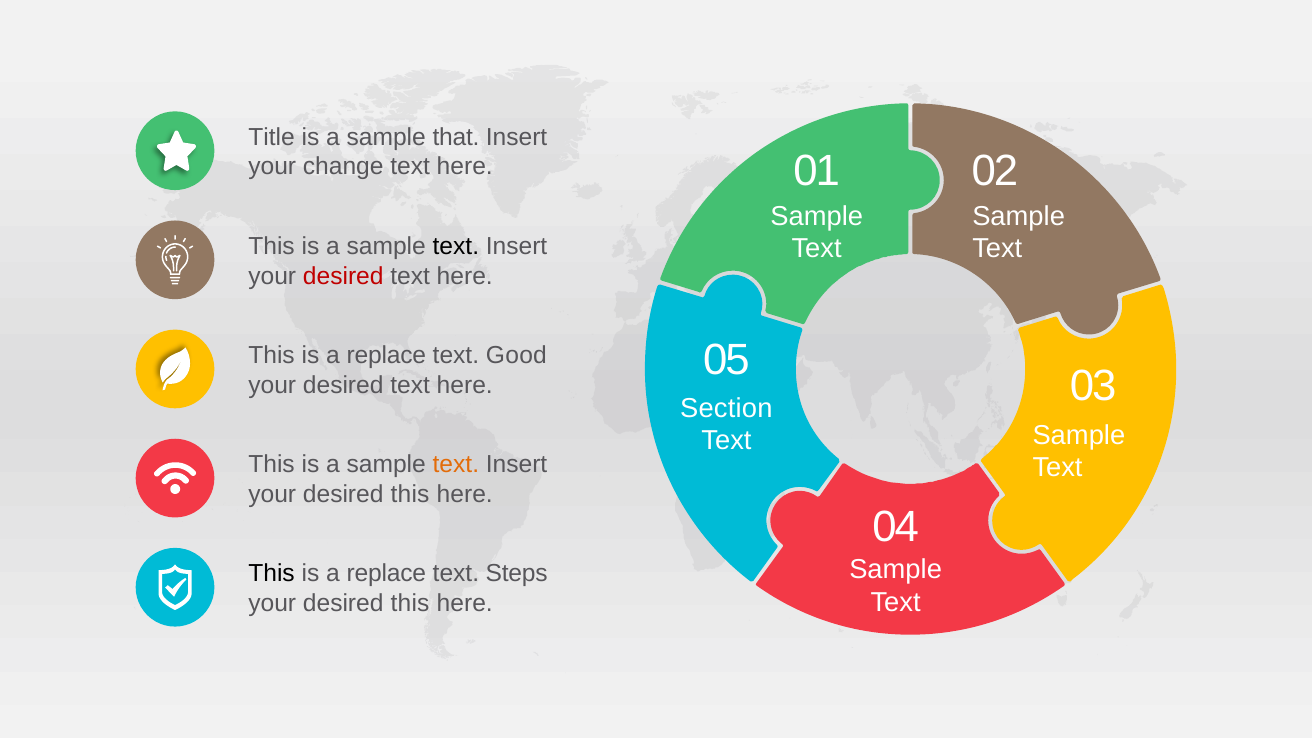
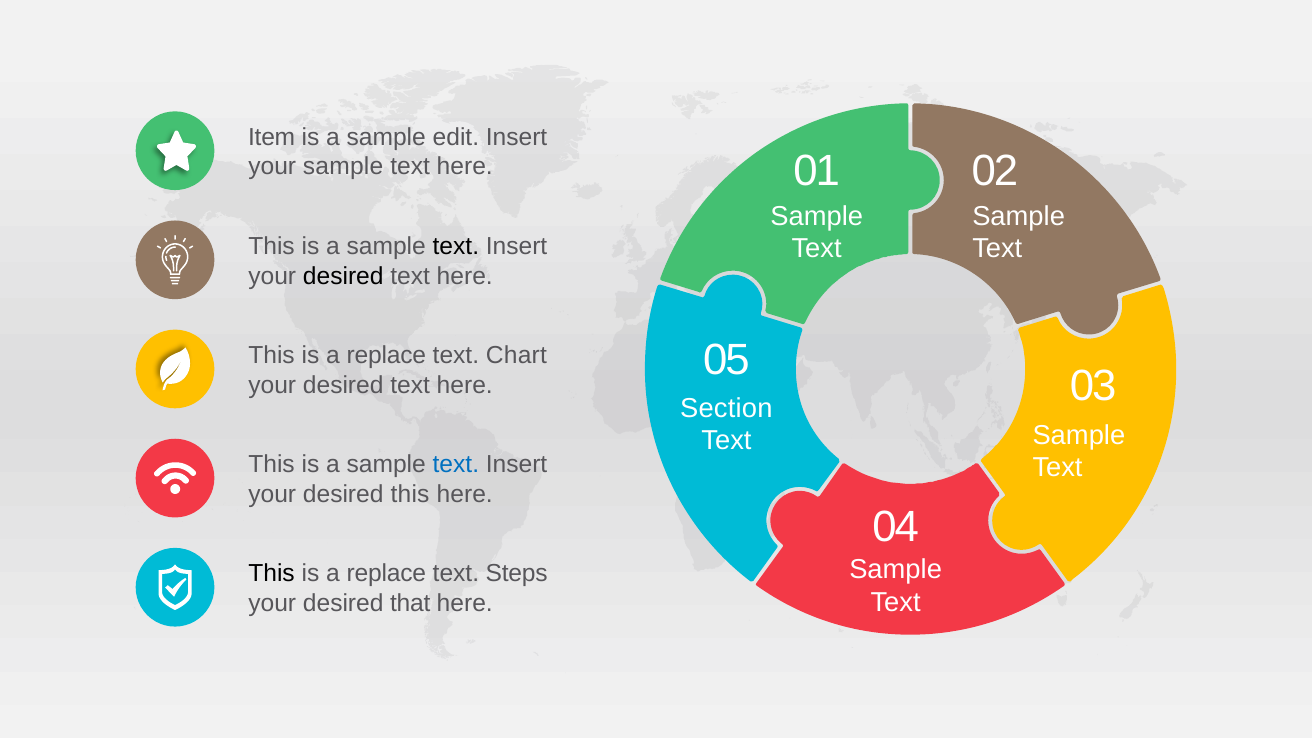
Title: Title -> Item (272, 137)
that: that -> edit (456, 137)
your change: change -> sample (343, 167)
desired colour: red -> black (343, 276)
Good: Good -> Chart (516, 355)
text colour: orange -> blue (456, 465)
this: this -> that (410, 603)
